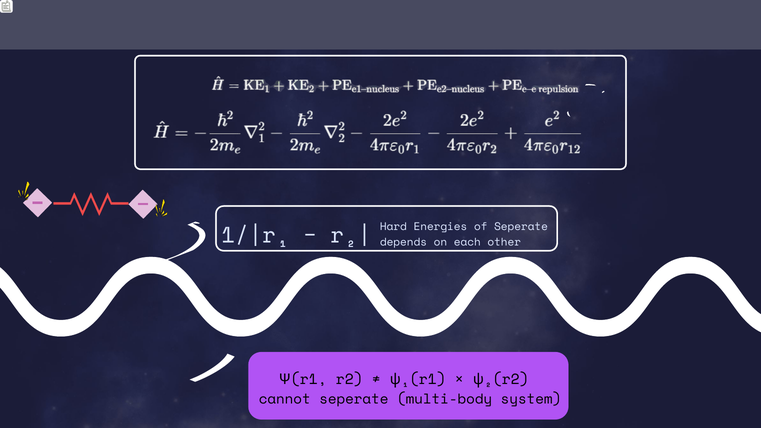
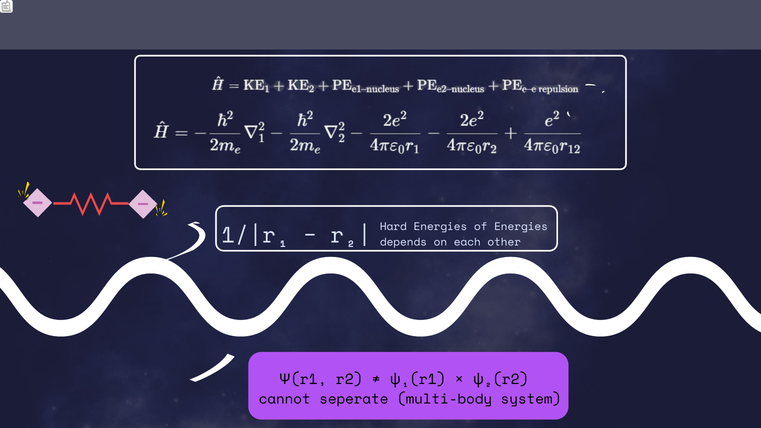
of Seperate: Seperate -> Energies (521, 227)
